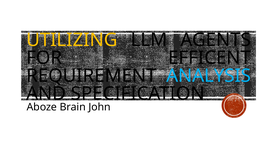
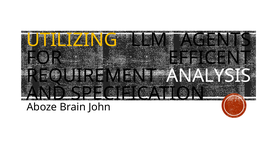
ANALYSIS colour: light blue -> white (209, 76)
